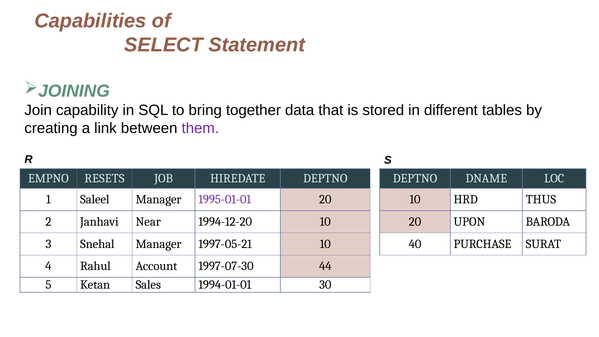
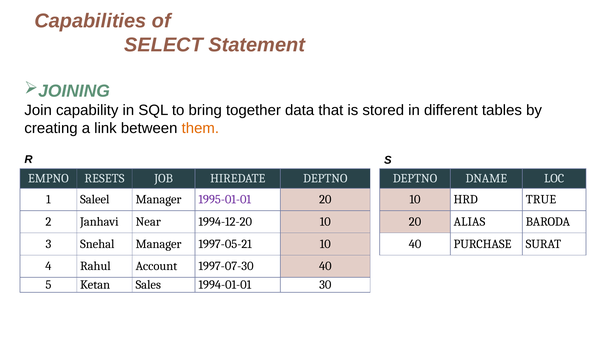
them colour: purple -> orange (200, 128)
THUS: THUS -> TRUE (541, 199)
UPON: UPON -> ALIAS (469, 222)
1997-07-30 44: 44 -> 40 (325, 266)
